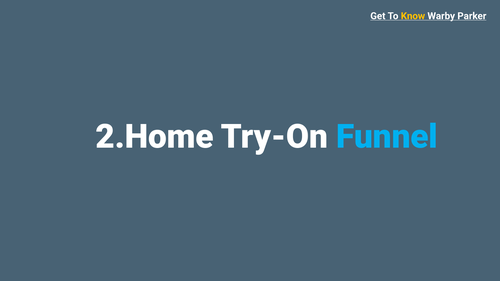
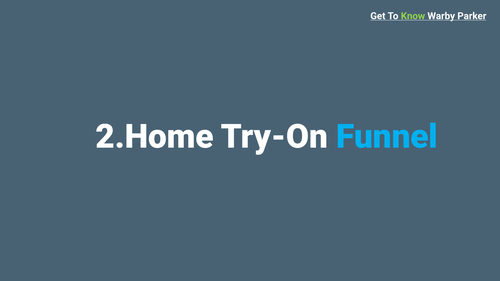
Know colour: yellow -> light green (413, 16)
